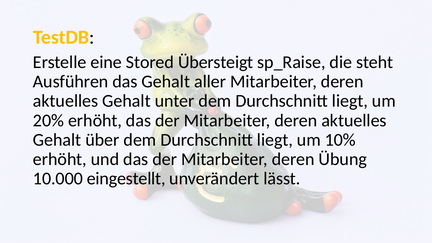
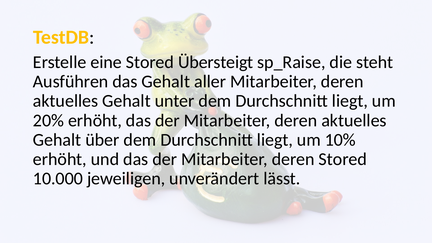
deren Übung: Übung -> Stored (343, 159)
eingestellt: eingestellt -> jeweiligen (126, 179)
